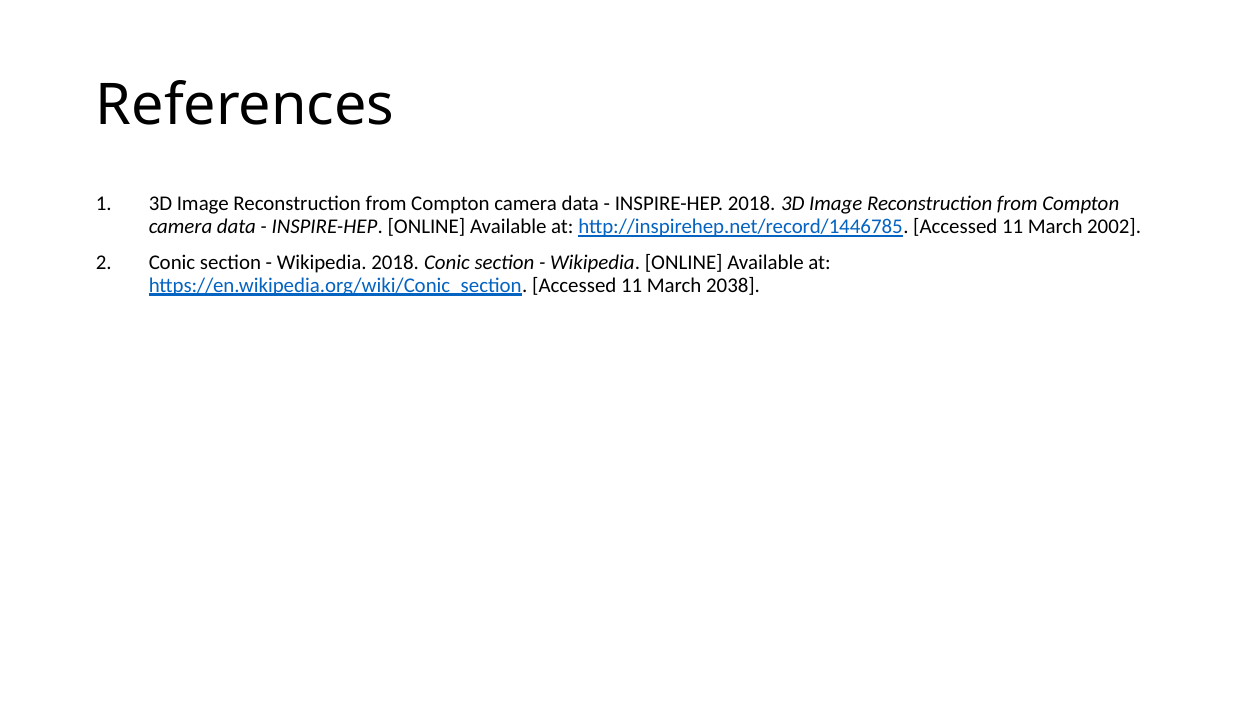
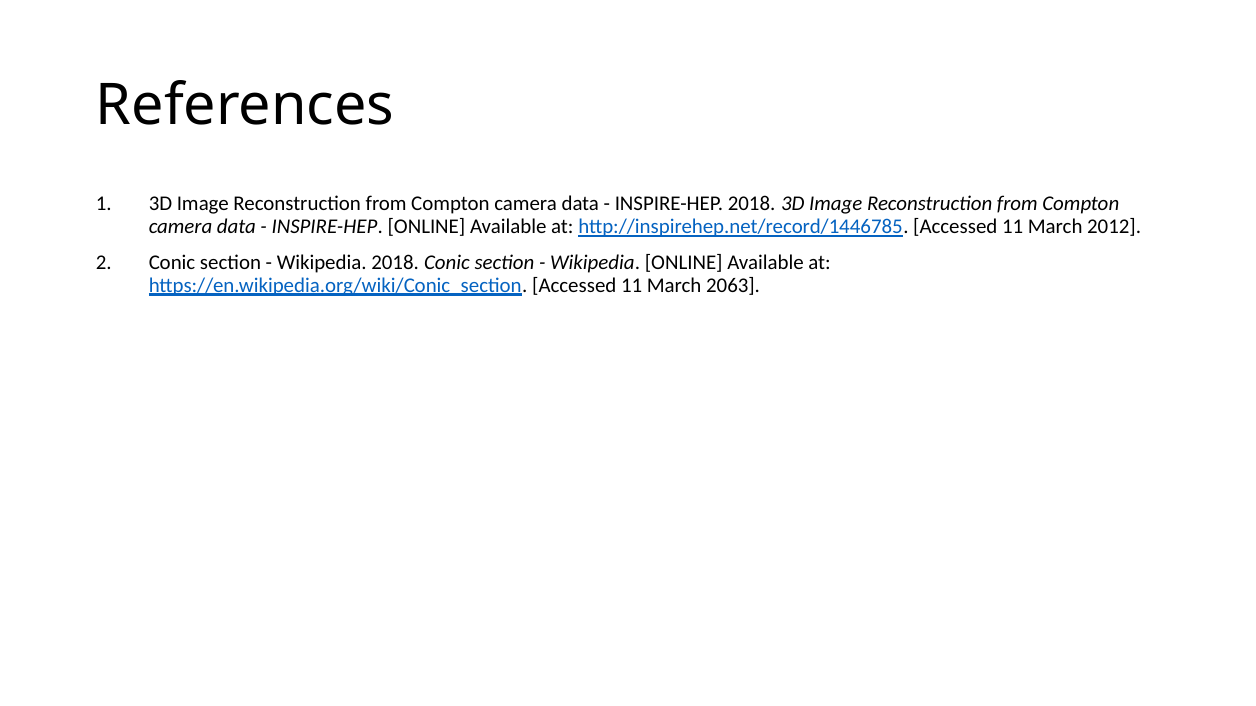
2002: 2002 -> 2012 (1114, 227)
2038: 2038 -> 2063 (733, 286)
